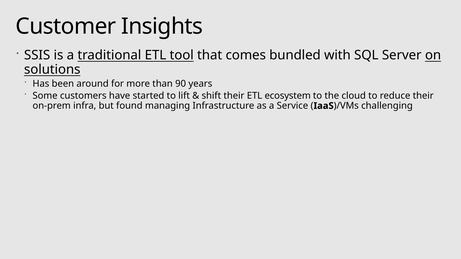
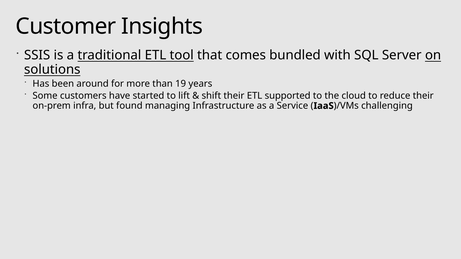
90: 90 -> 19 (181, 84)
ecosystem: ecosystem -> supported (288, 96)
